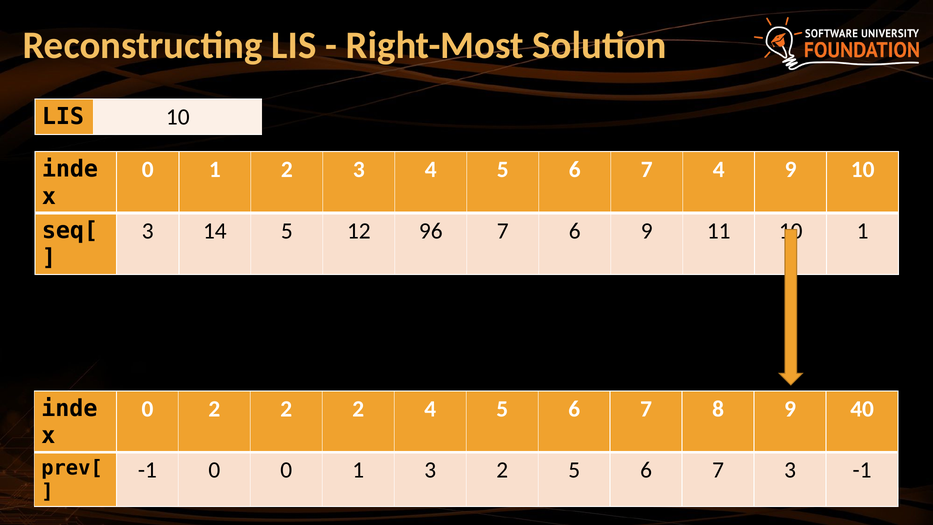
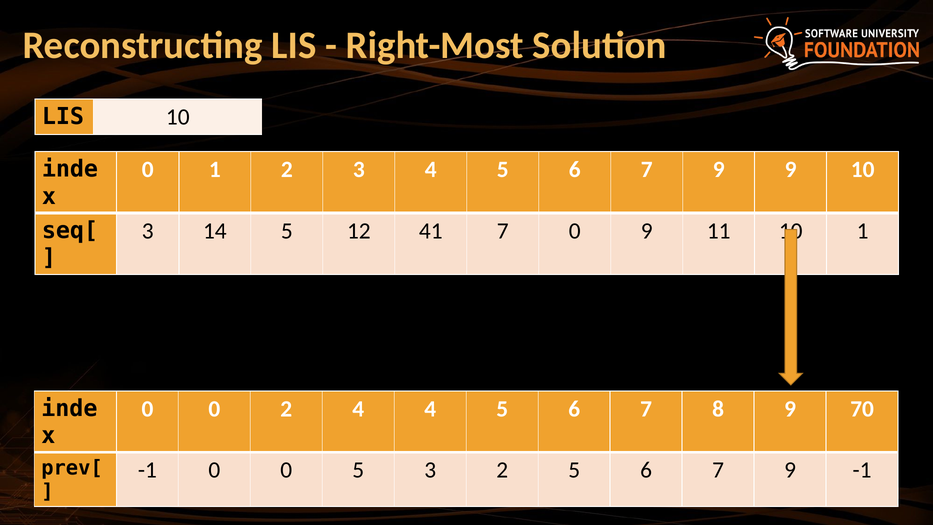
4: 4 -> 9 (719, 170)
96: 96 -> 41 (431, 231)
7 6: 6 -> 0 (575, 231)
2: 2 -> 0 (214, 409)
2: 2 -> 4 (358, 409)
40: 40 -> 70 (862, 409)
0 0 1: 1 -> 5 (358, 470)
3: 3 -> 9 (790, 470)
